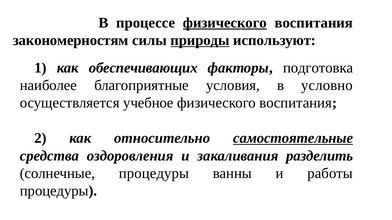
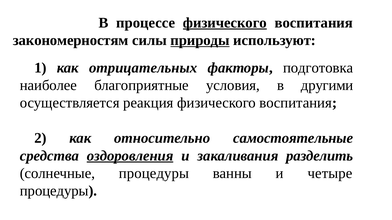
обеспечивающих: обеспечивающих -> отрицательных (143, 68)
условно: условно -> другими (327, 86)
учебное: учебное -> реакция (148, 103)
самостоятельные underline: present -> none (293, 138)
оздоровления underline: none -> present (130, 156)
работы: работы -> четыре (330, 174)
